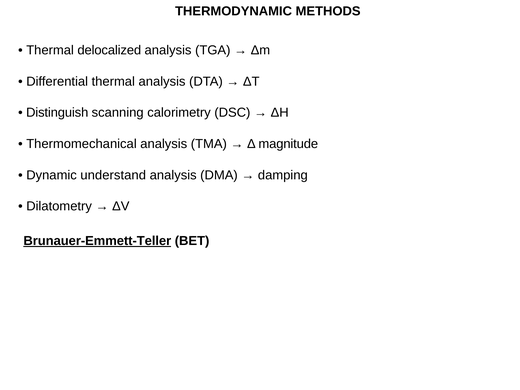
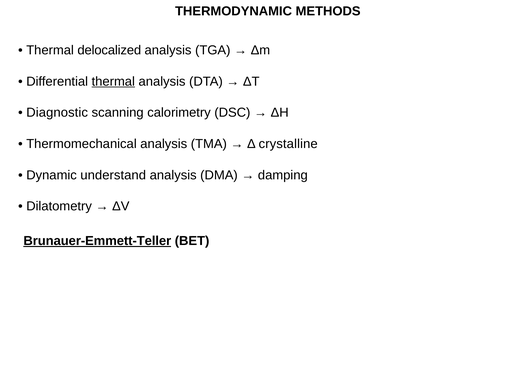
thermal underline: none -> present (113, 81)
Distinguish: Distinguish -> Diagnostic (57, 113)
magnitude: magnitude -> crystalline (288, 144)
